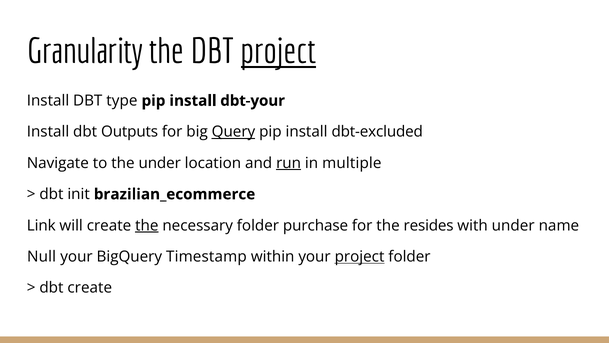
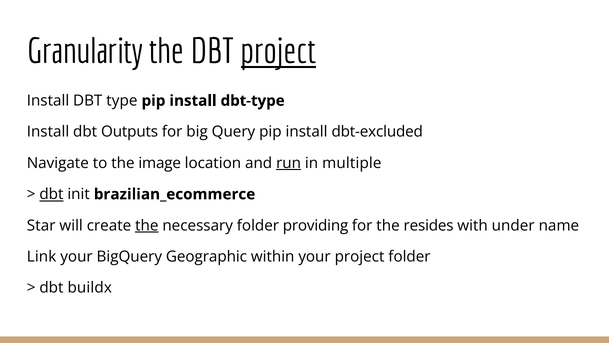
dbt-your: dbt-your -> dbt-type (253, 101)
Query underline: present -> none (233, 132)
the under: under -> image (160, 163)
dbt underline: none -> present (51, 194)
Link: Link -> Star (41, 225)
purchase: purchase -> providing (316, 225)
Null: Null -> Link (42, 256)
Timestamp: Timestamp -> Geographic (206, 256)
project underline: present -> none (360, 256)
dbt create: create -> buildx (90, 287)
